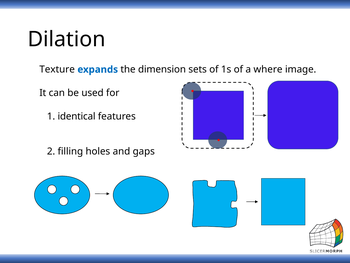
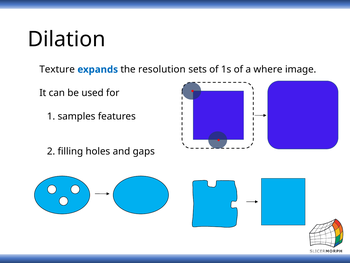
dimension: dimension -> resolution (162, 69)
identical: identical -> samples (77, 116)
